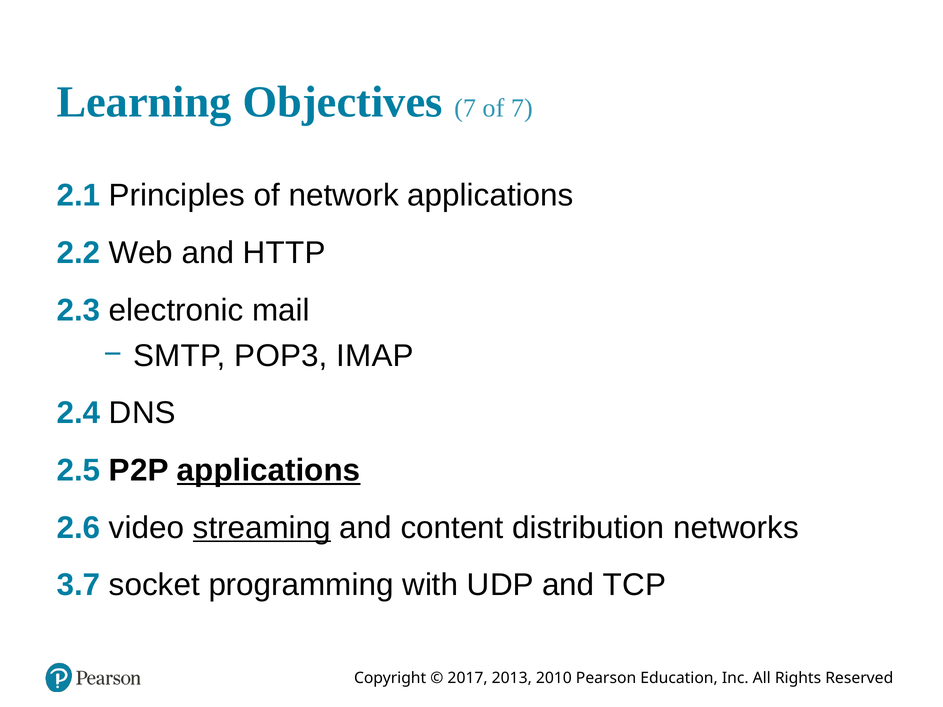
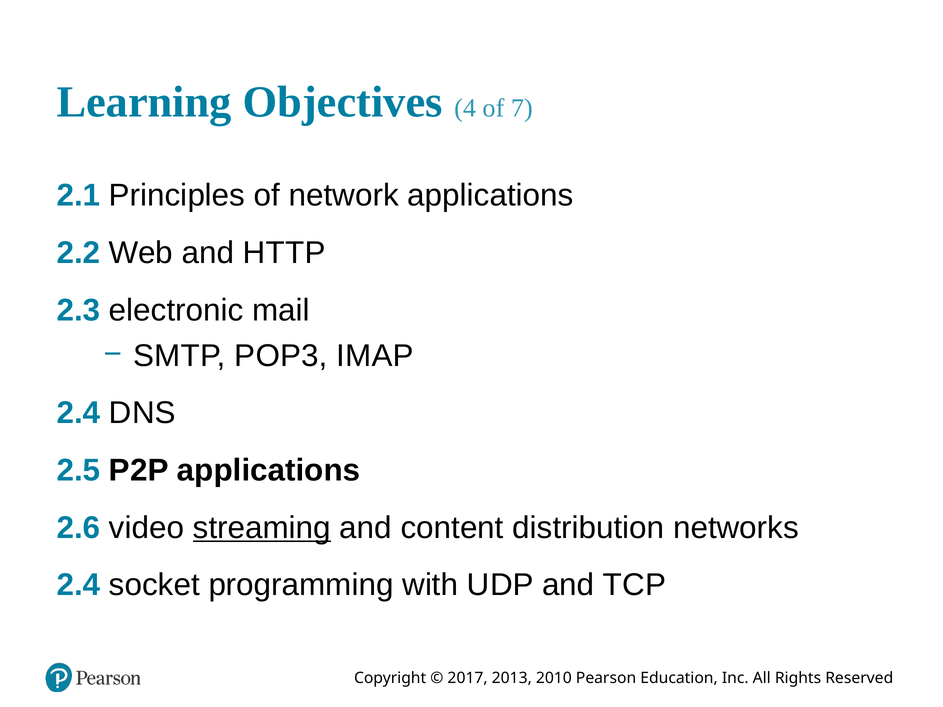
Objectives 7: 7 -> 4 (465, 108)
applications underline: present -> none (269, 471)
3.7: 3.7 -> 2.4 (78, 585)
